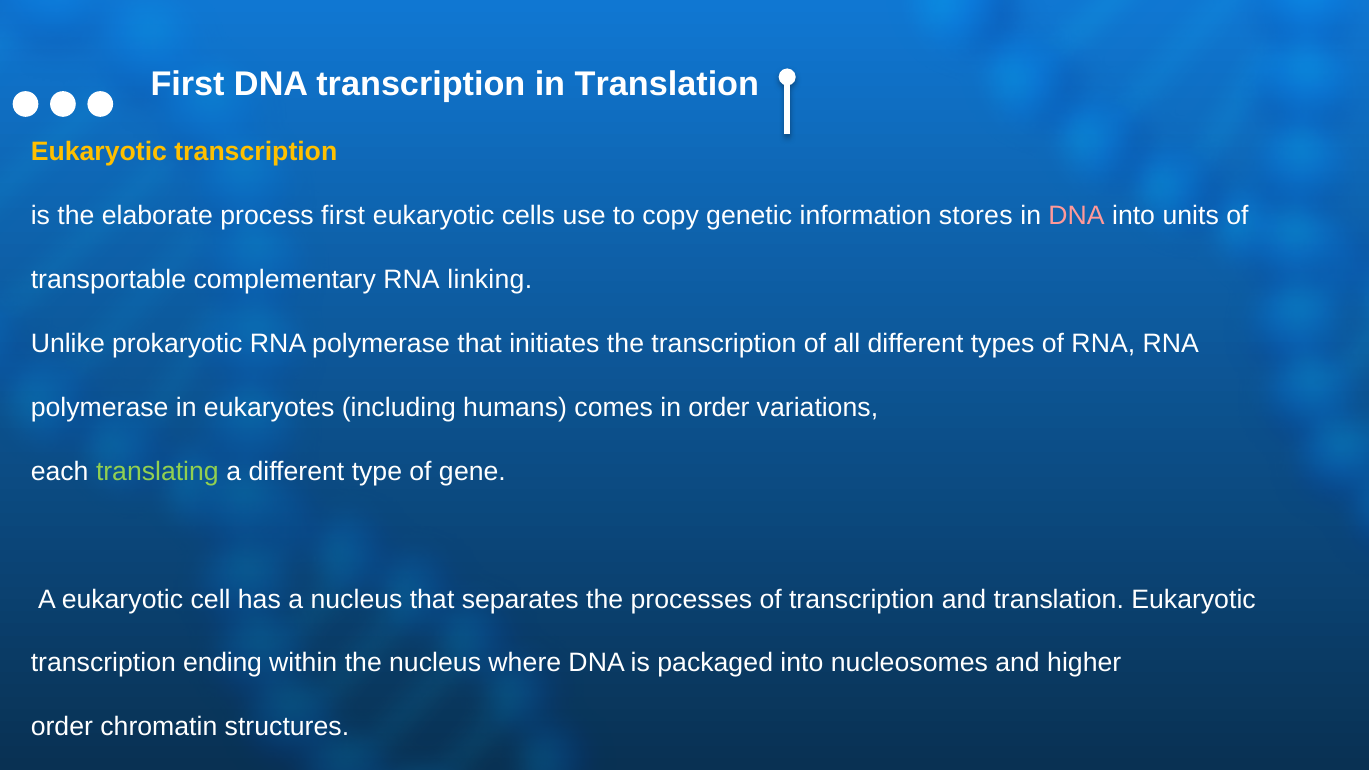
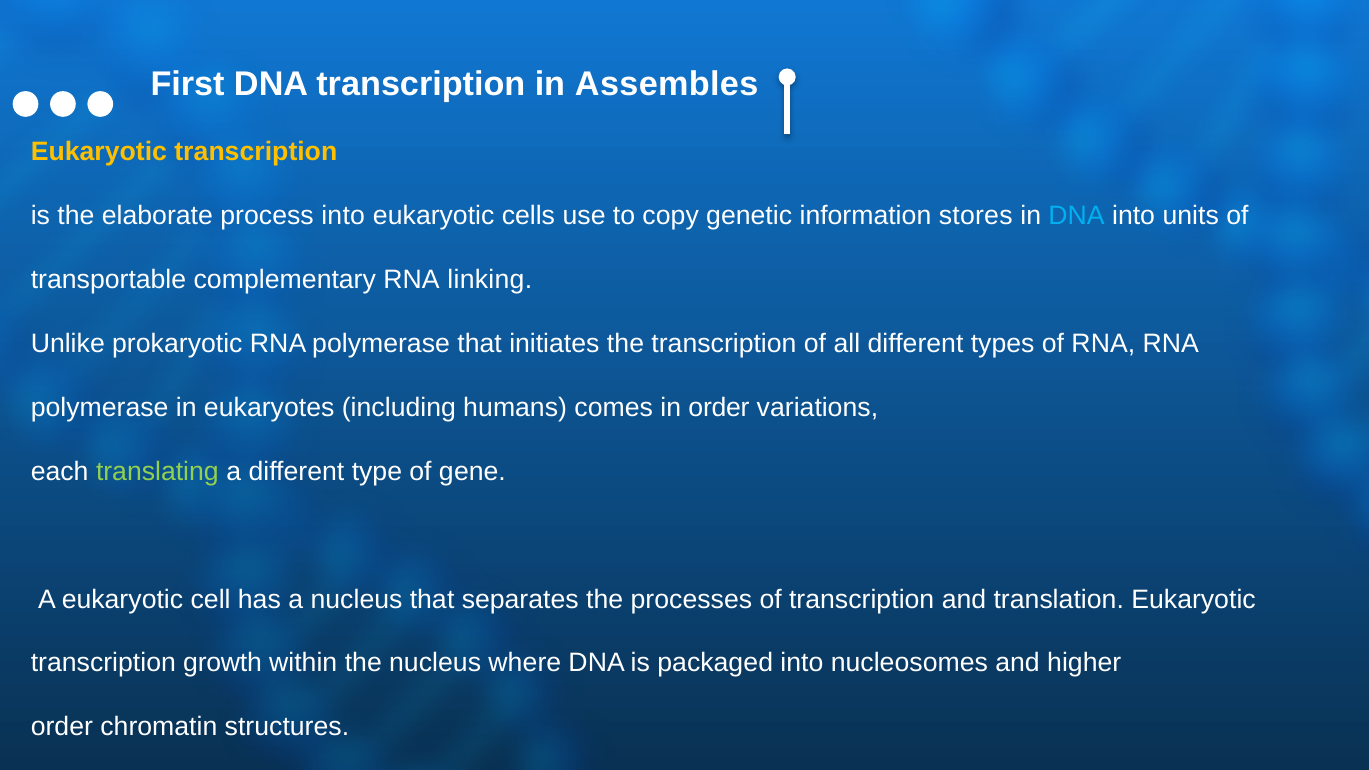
in Translation: Translation -> Assembles (667, 84)
process first: first -> into (343, 216)
DNA colour: pink -> light blue (1076, 216)
ending: ending -> growth (223, 663)
